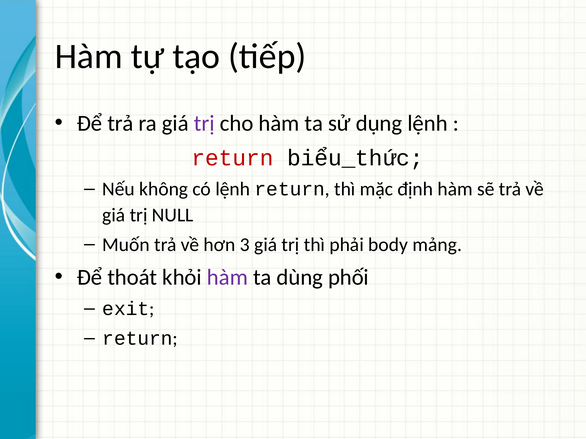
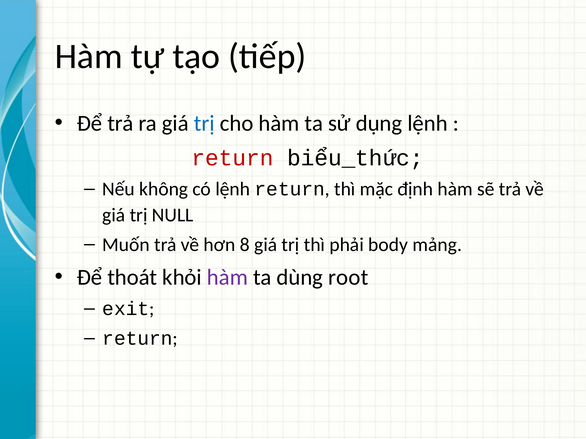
trị colour: purple -> blue (204, 123)
3: 3 -> 8 (245, 245)
phối: phối -> root (348, 278)
